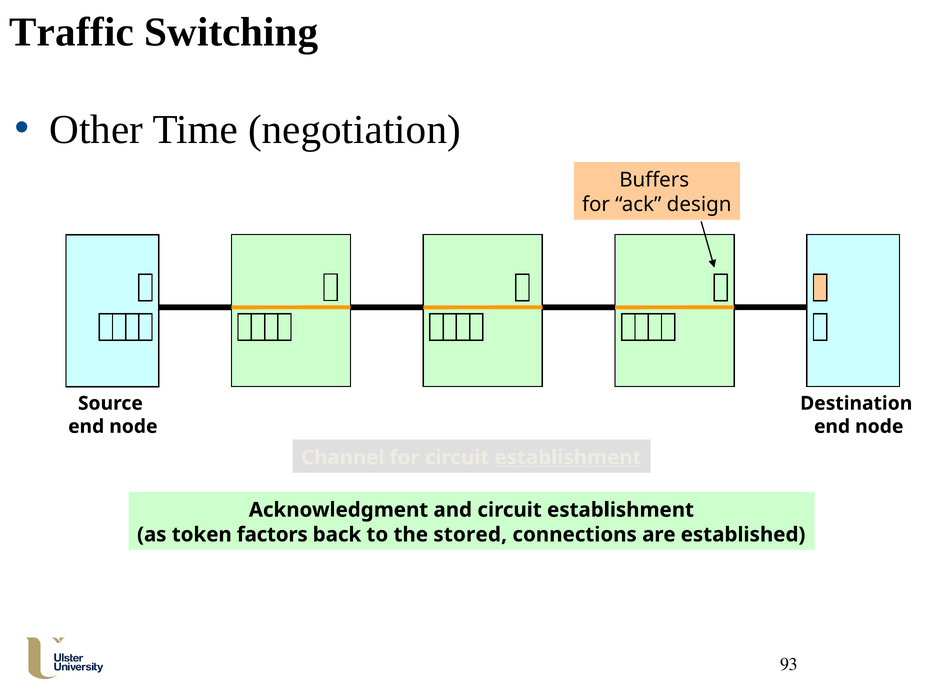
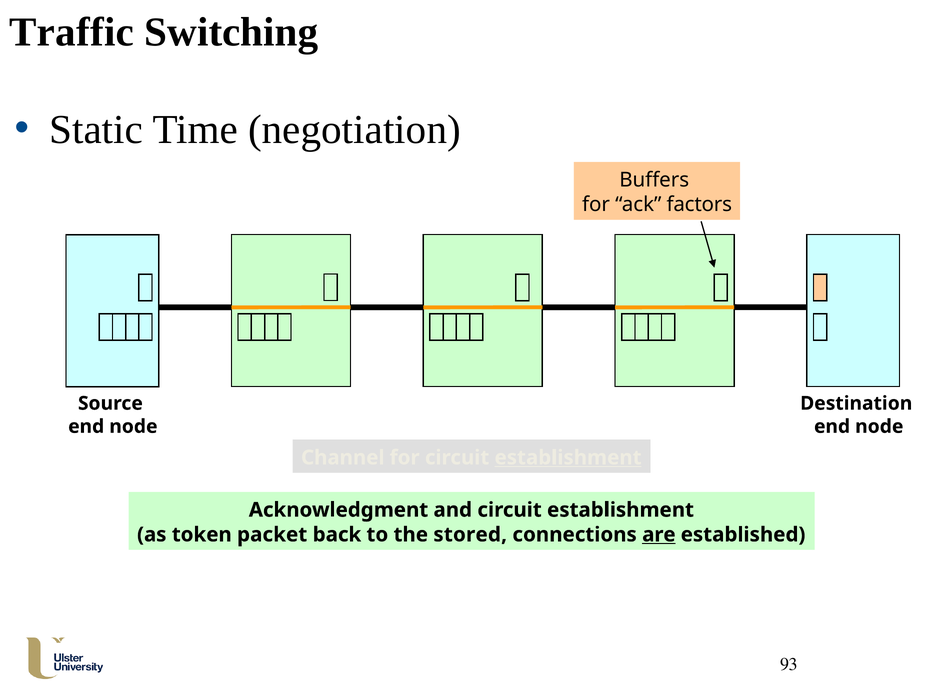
Other: Other -> Static (96, 130)
design: design -> factors (699, 205)
factors: factors -> packet (272, 535)
are underline: none -> present (659, 535)
